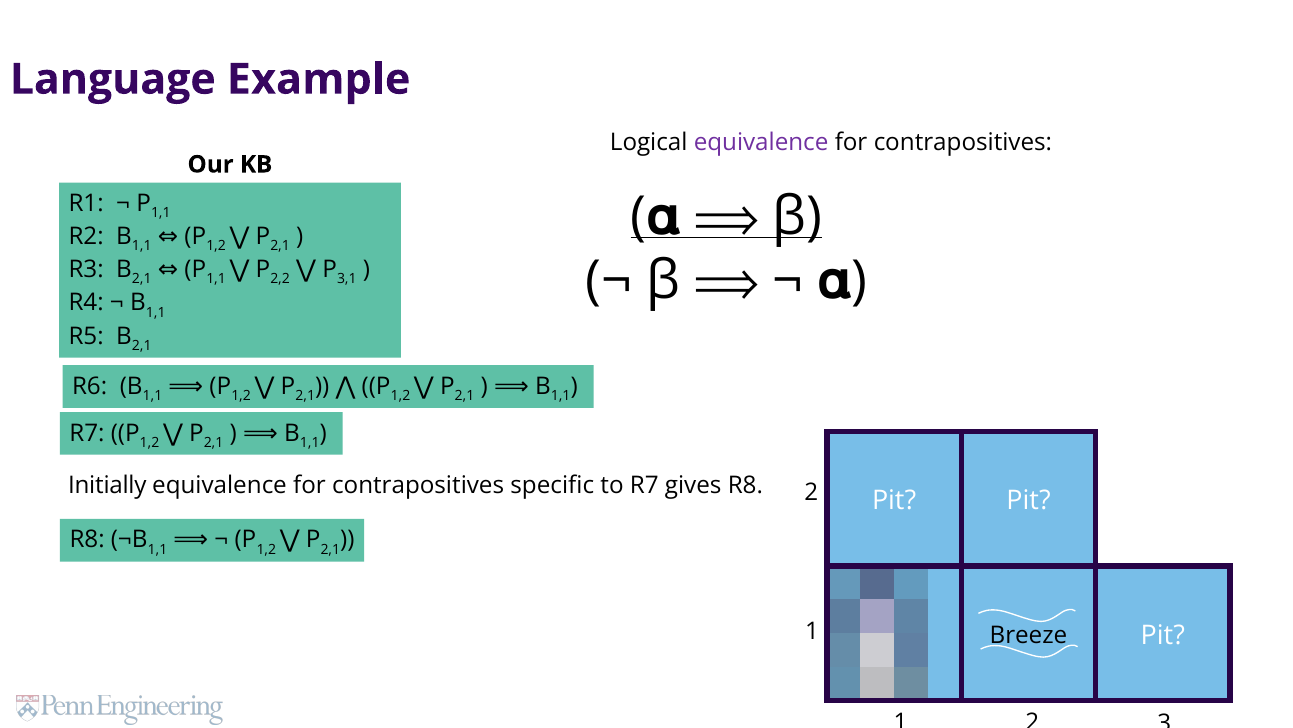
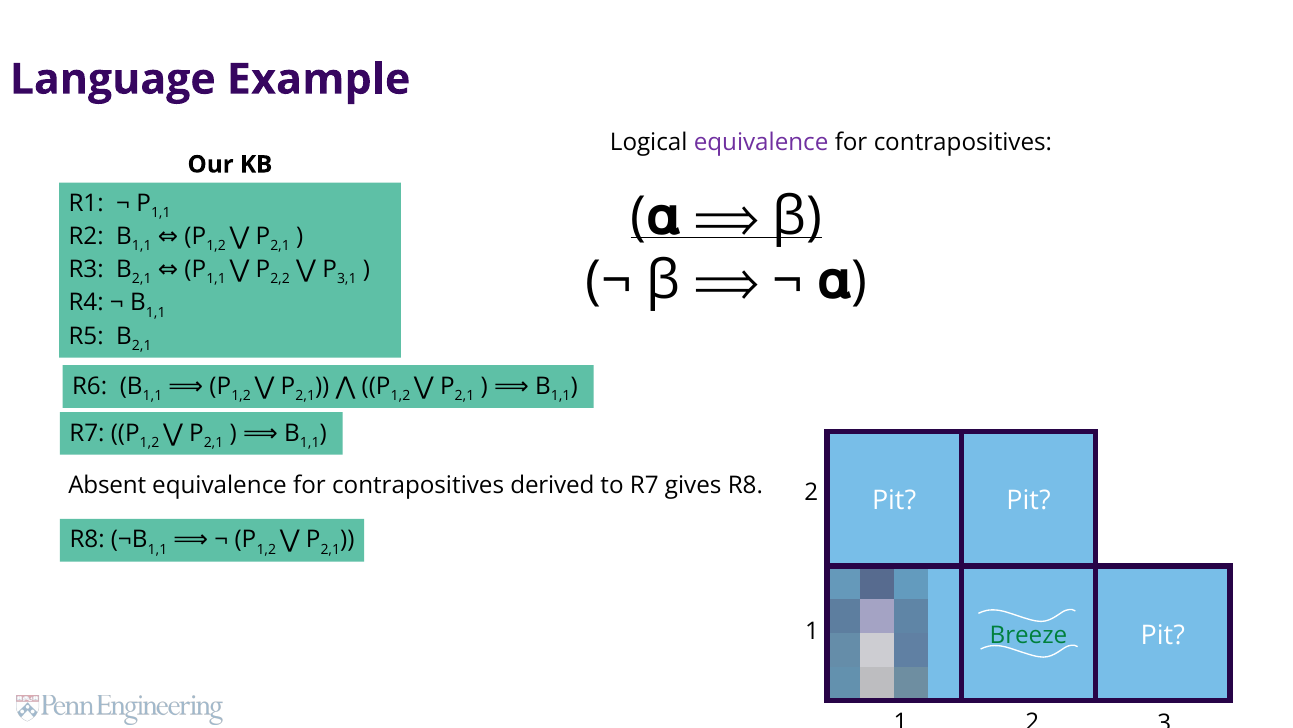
Initially: Initially -> Absent (107, 485)
specific: specific -> derived (552, 485)
Breeze colour: black -> green (1028, 634)
